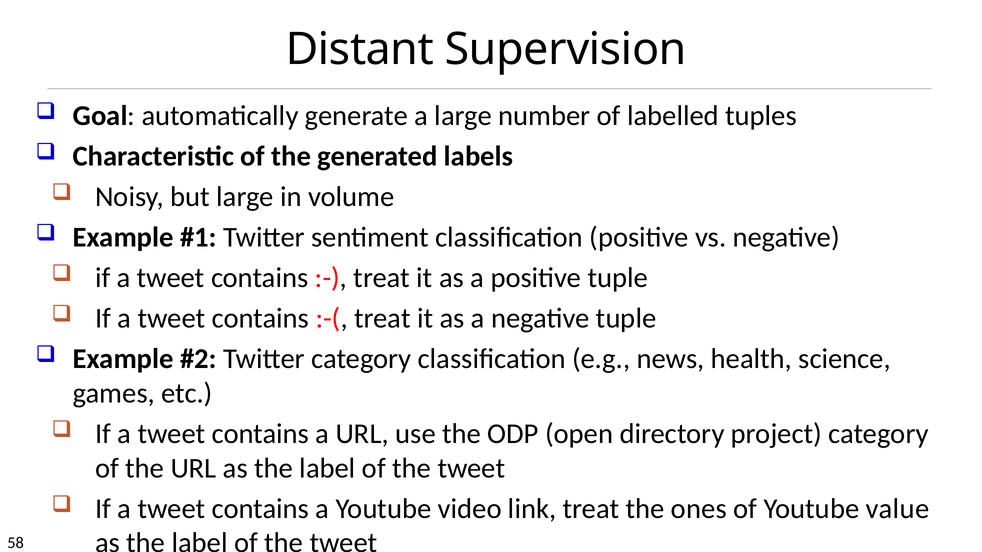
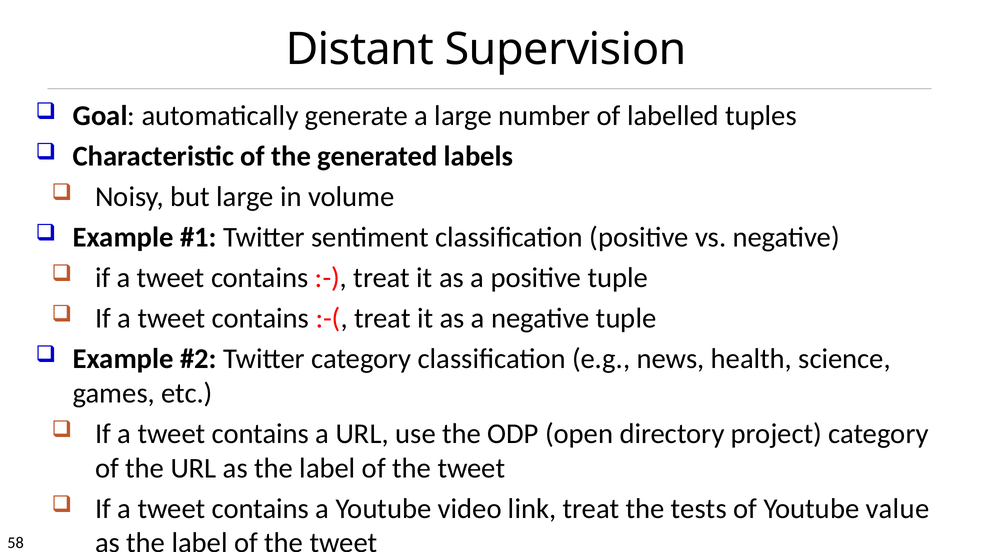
ones: ones -> tests (699, 509)
